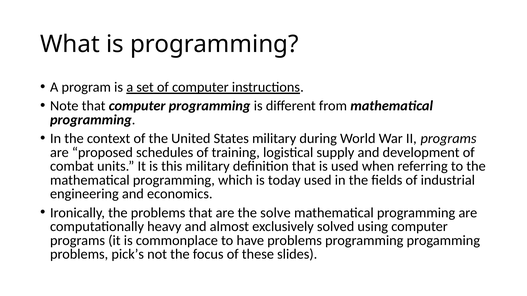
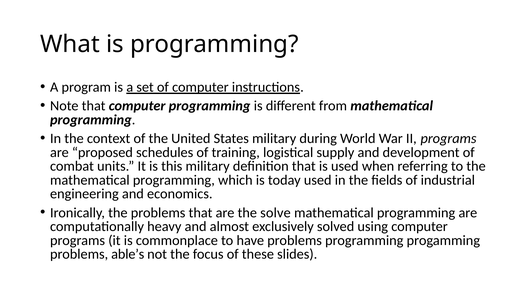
pick’s: pick’s -> able’s (128, 255)
